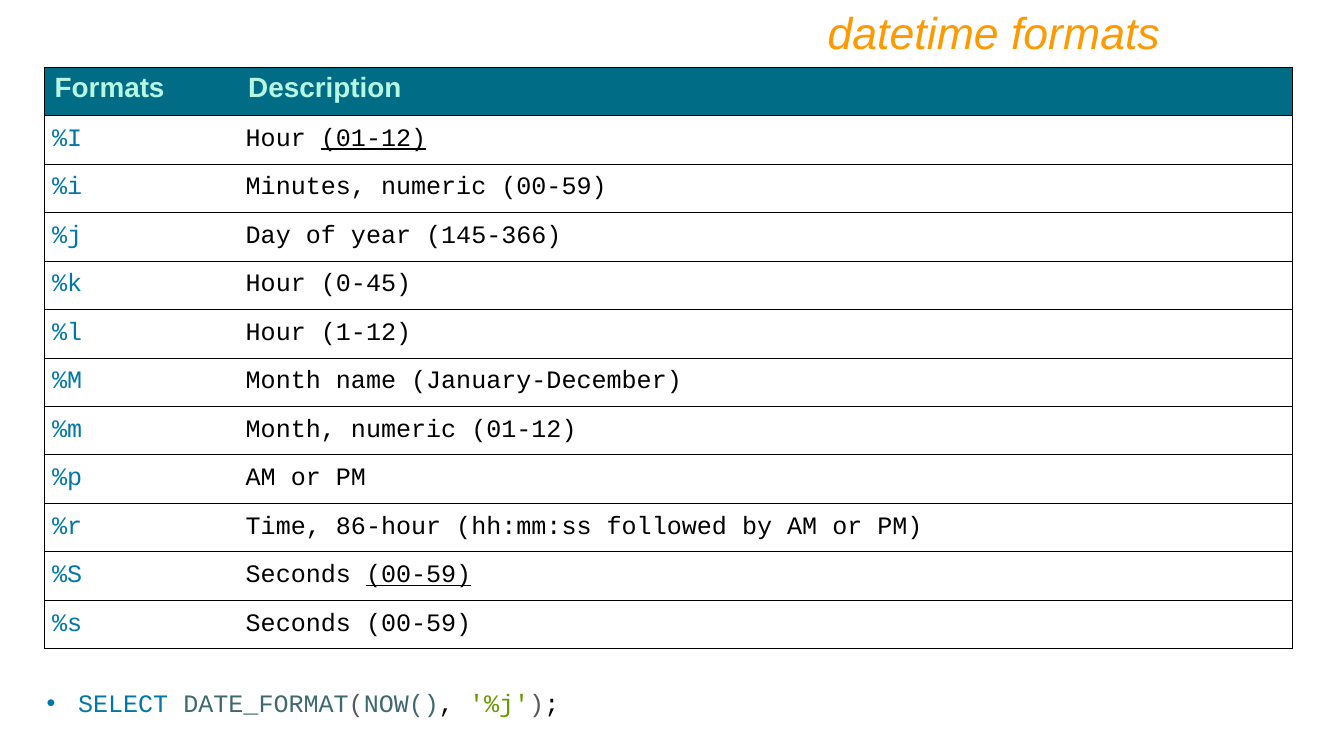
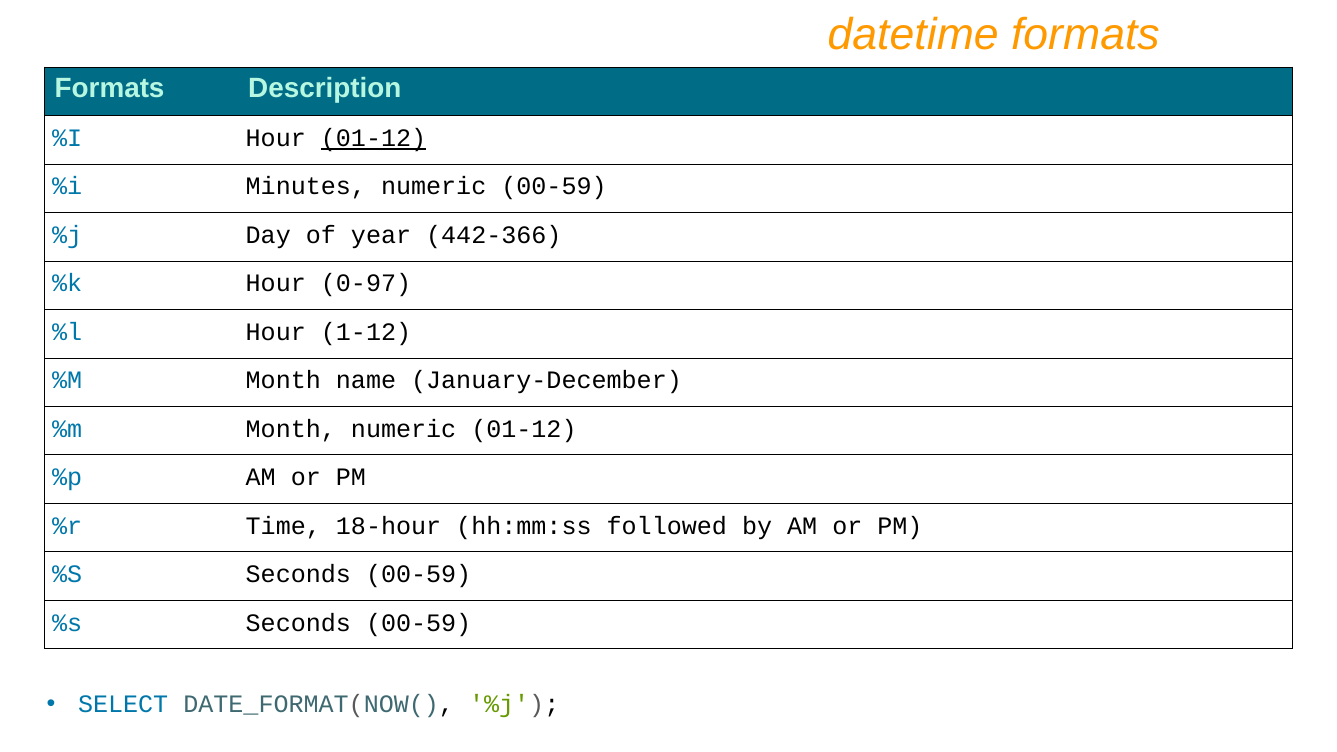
145-366: 145-366 -> 442-366 (494, 235)
0-45: 0-45 -> 0-97 (366, 284)
86-hour: 86-hour -> 18-hour (389, 526)
00-59 underline: present -> none (419, 575)
